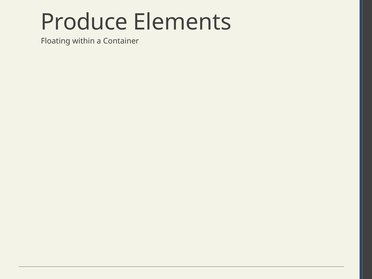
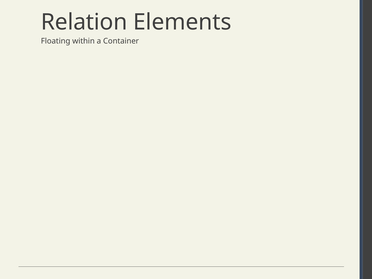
Produce: Produce -> Relation (84, 22)
